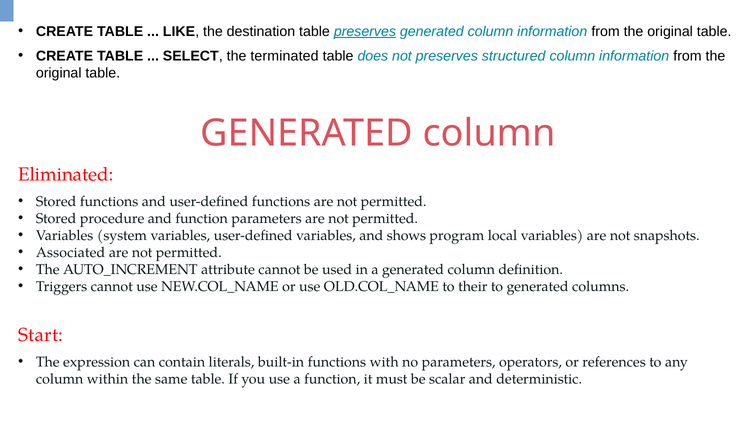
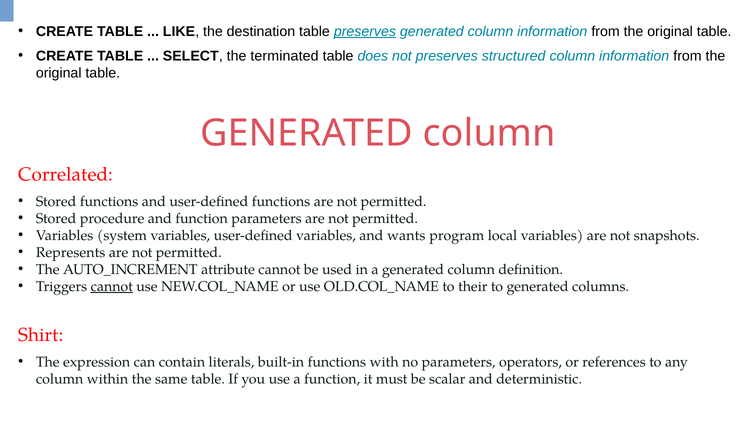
Eliminated: Eliminated -> Correlated (66, 174)
shows: shows -> wants (406, 236)
Associated: Associated -> Represents (71, 253)
cannot underline: none -> present (112, 287)
Start: Start -> Shirt (41, 335)
